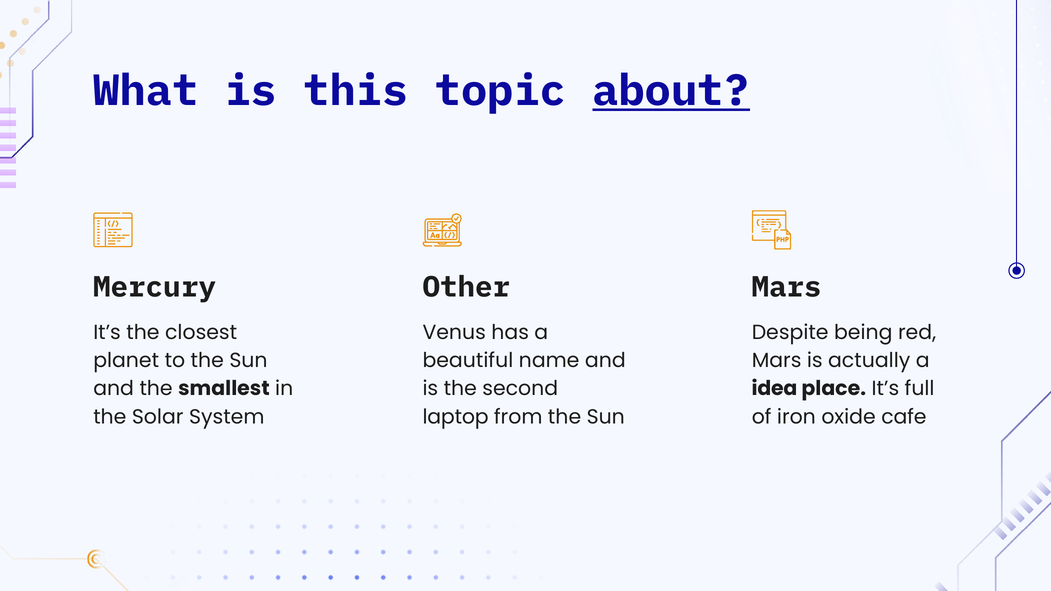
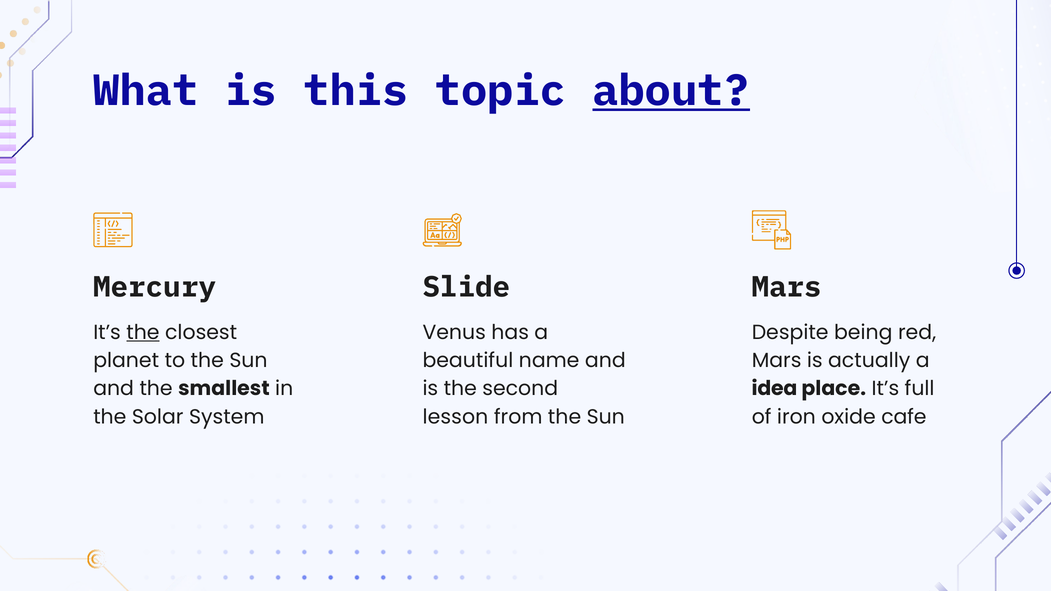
Other: Other -> Slide (466, 287)
the underline: none -> present (143, 332)
laptop: laptop -> lesson (455, 417)
